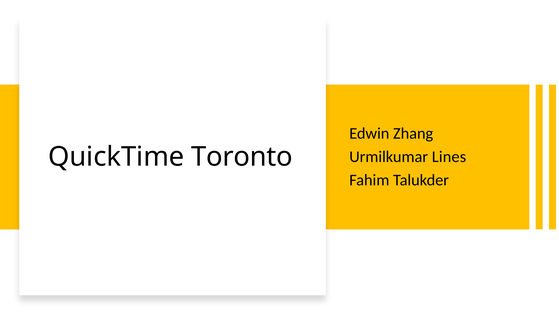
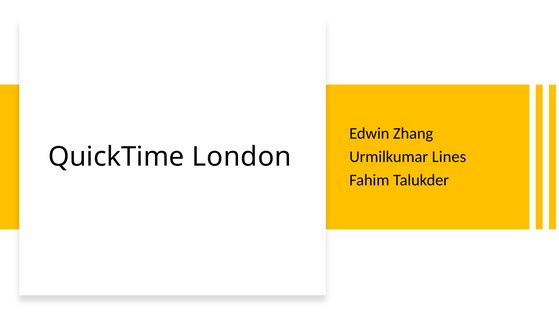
Toronto: Toronto -> London (242, 157)
